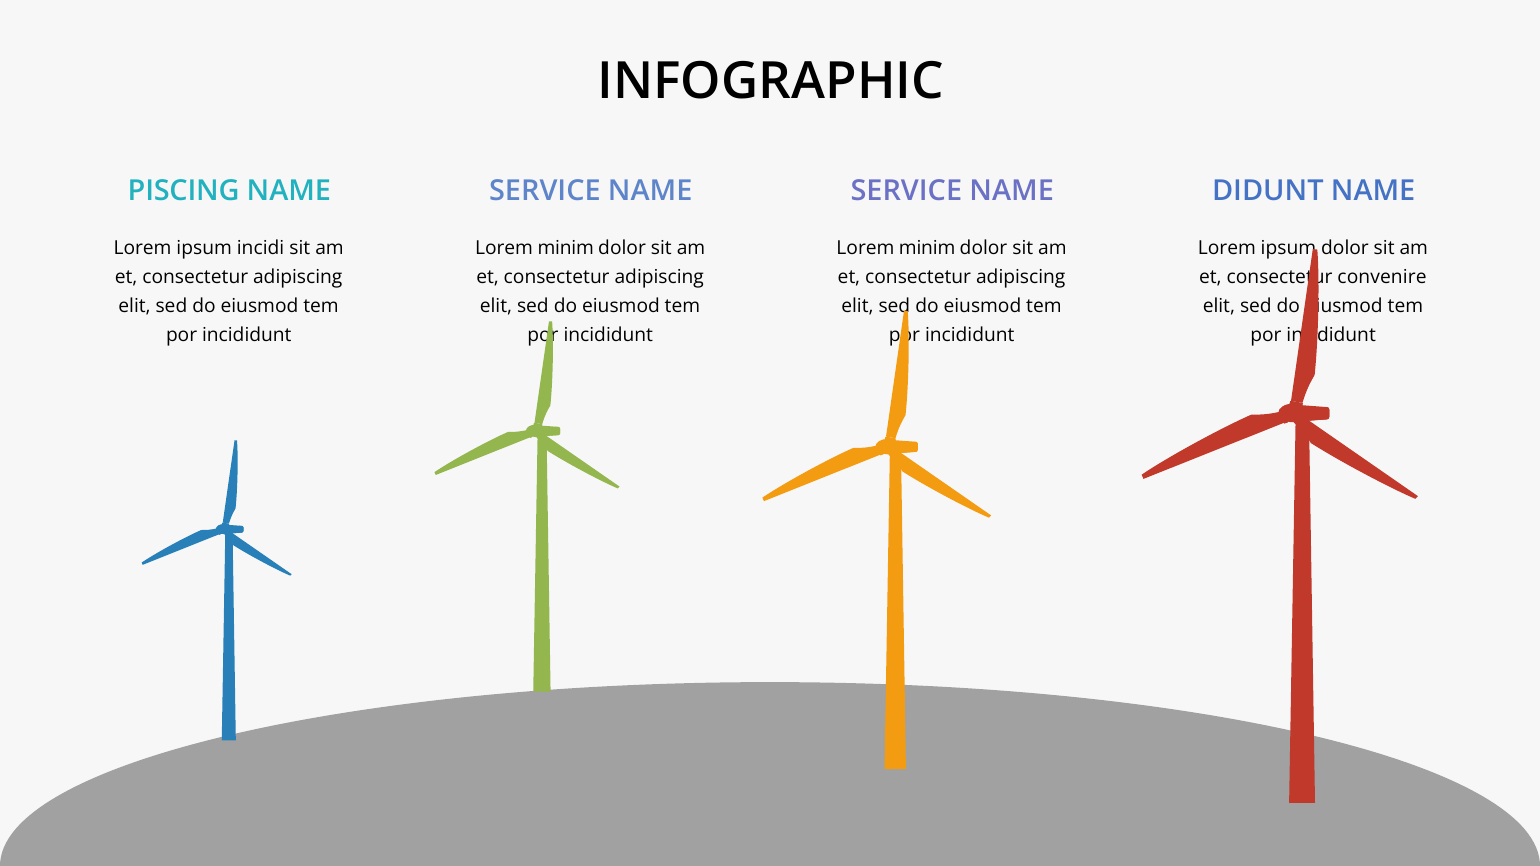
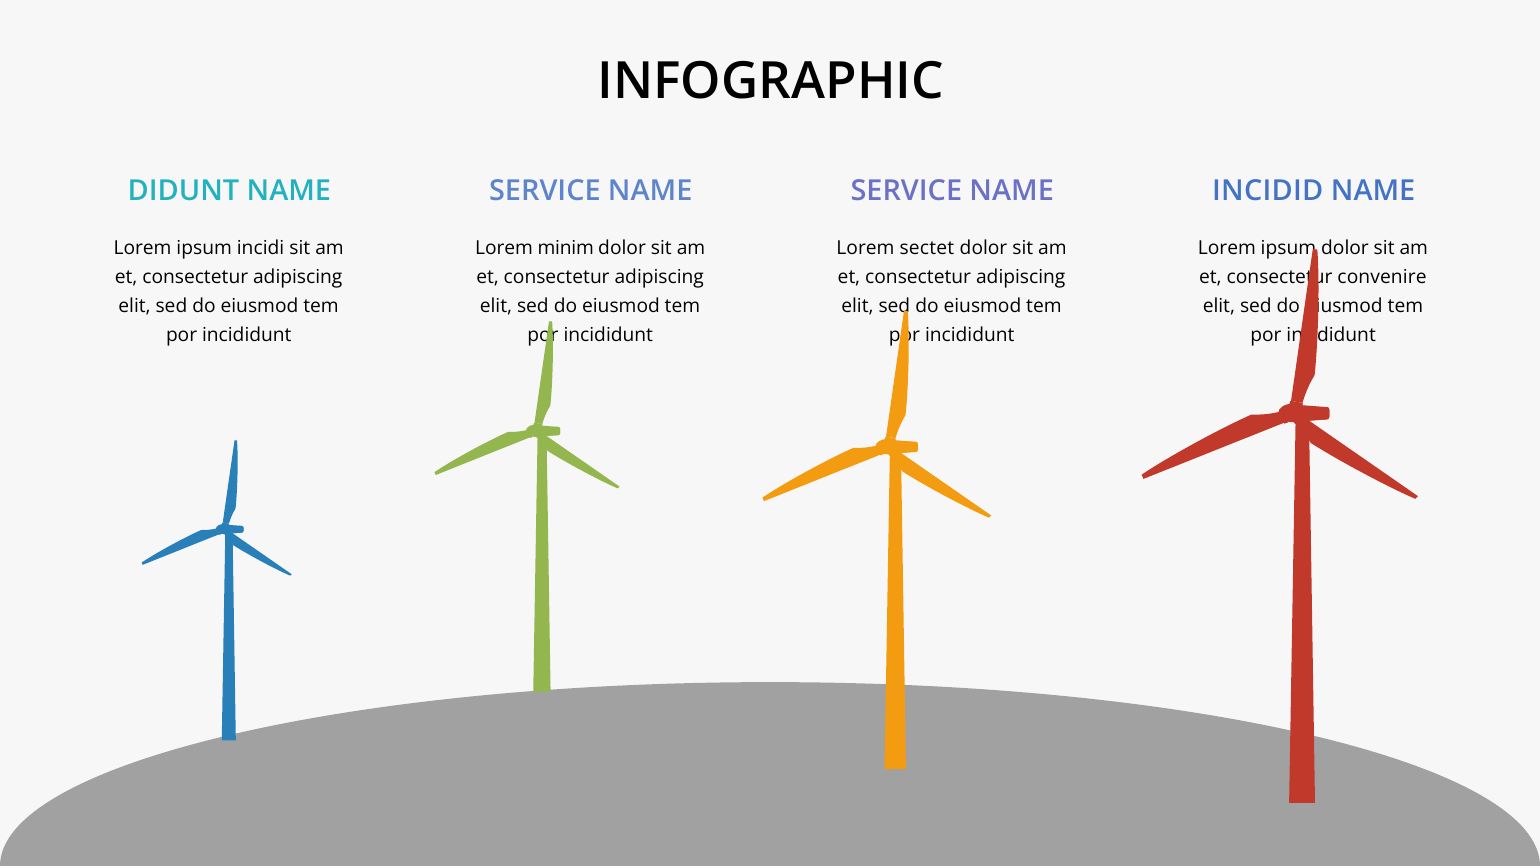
PISCING: PISCING -> DIDUNT (183, 191)
DIDUNT: DIDUNT -> INCIDID (1268, 191)
minim: minim -> sectet (927, 248)
